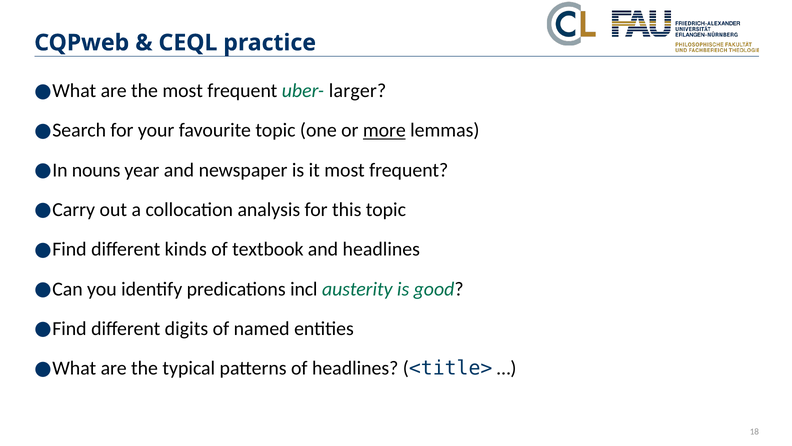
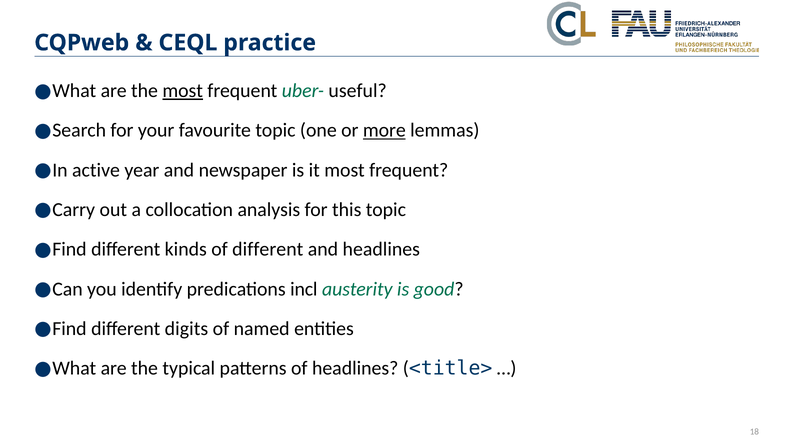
most underline: none -> present (183, 91)
larger: larger -> useful (358, 91)
nouns: nouns -> active (96, 170)
of textbook: textbook -> different (268, 249)
